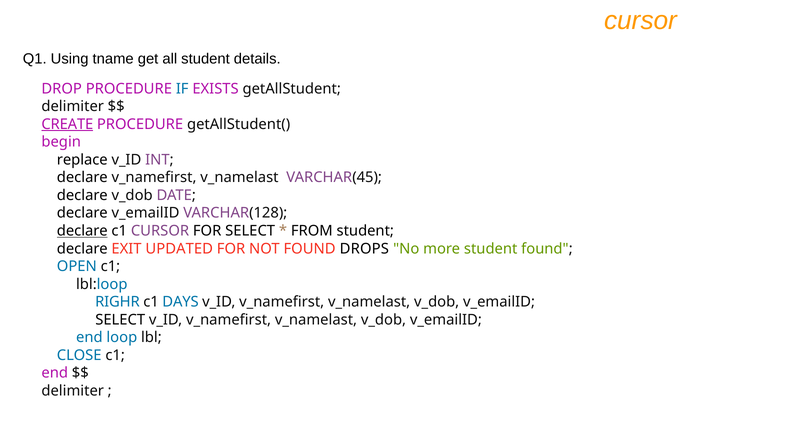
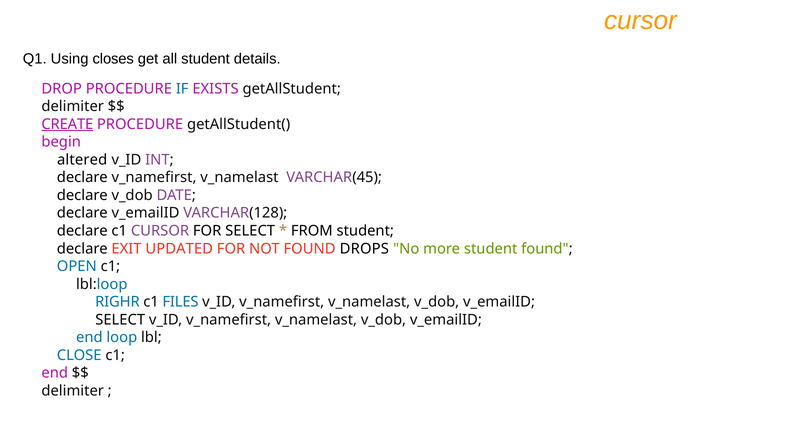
tname: tname -> closes (113, 59)
replace: replace -> altered (82, 160)
declare underline: present -> none (82, 231)
DAYS: DAYS -> FILES (181, 302)
